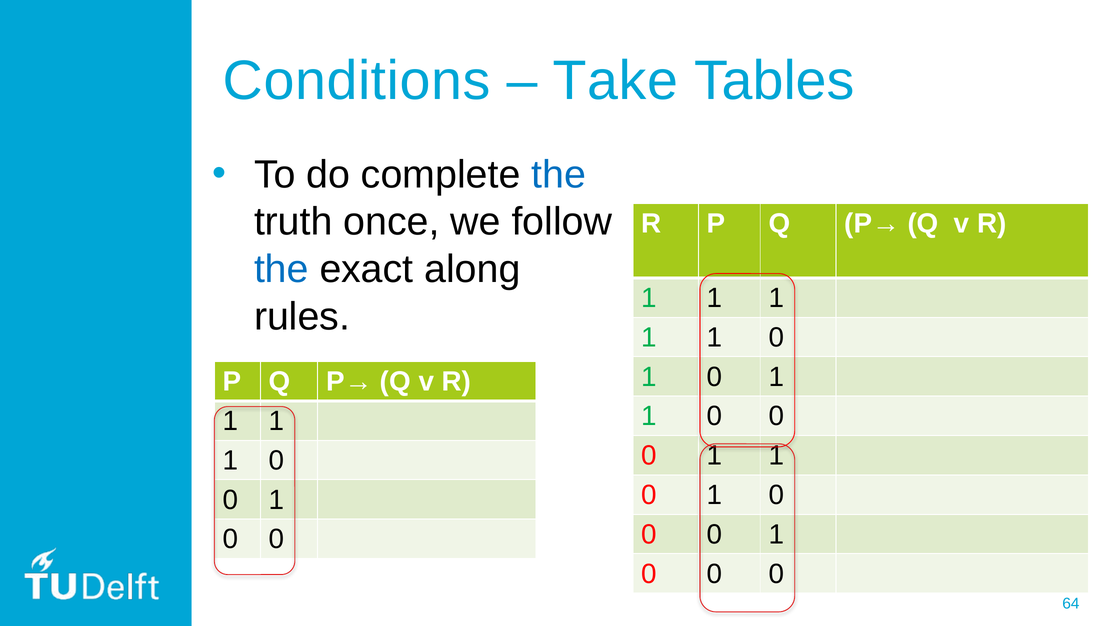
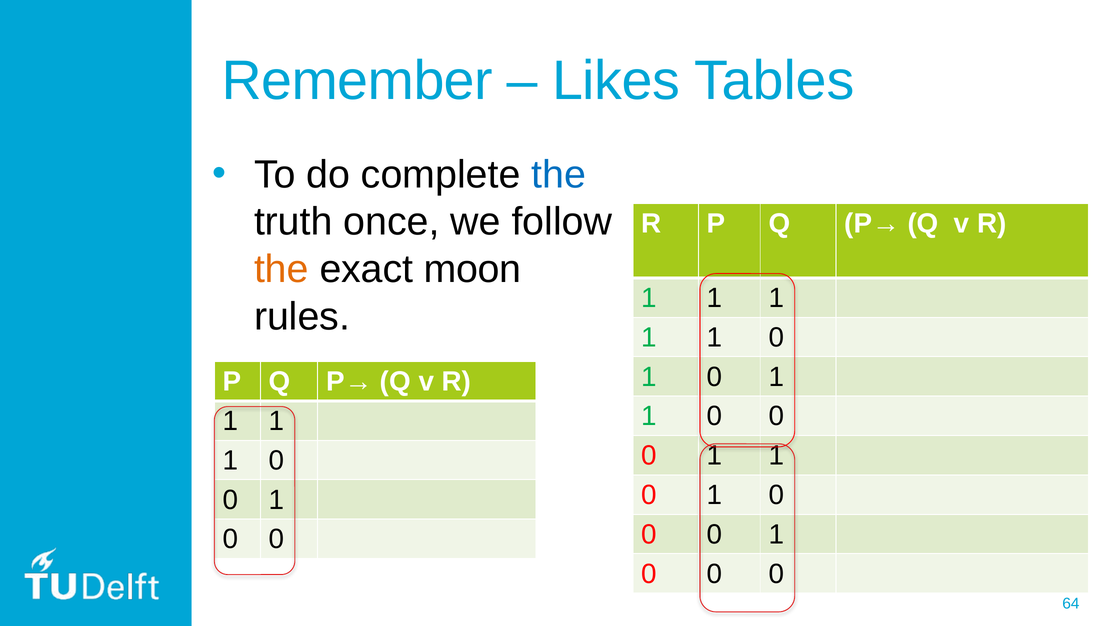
Conditions: Conditions -> Remember (357, 81)
Take: Take -> Likes (616, 81)
the colour: blue -> orange (281, 269)
along: along -> moon (473, 269)
